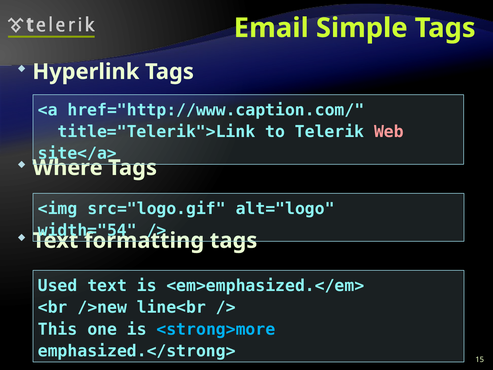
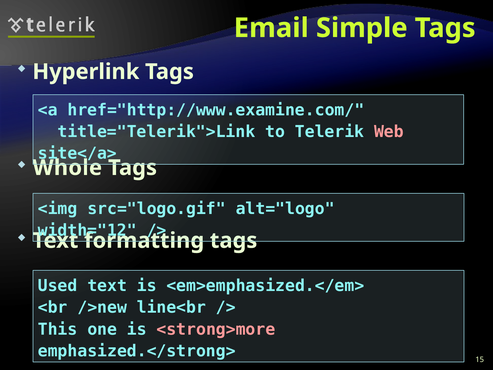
href="http://www.caption.com/: href="http://www.caption.com/ -> href="http://www.examine.com/ (216, 110)
Where: Where -> Whole (67, 168)
width="54: width="54 -> width="12 (87, 230)
<strong>more colour: light blue -> pink (216, 329)
